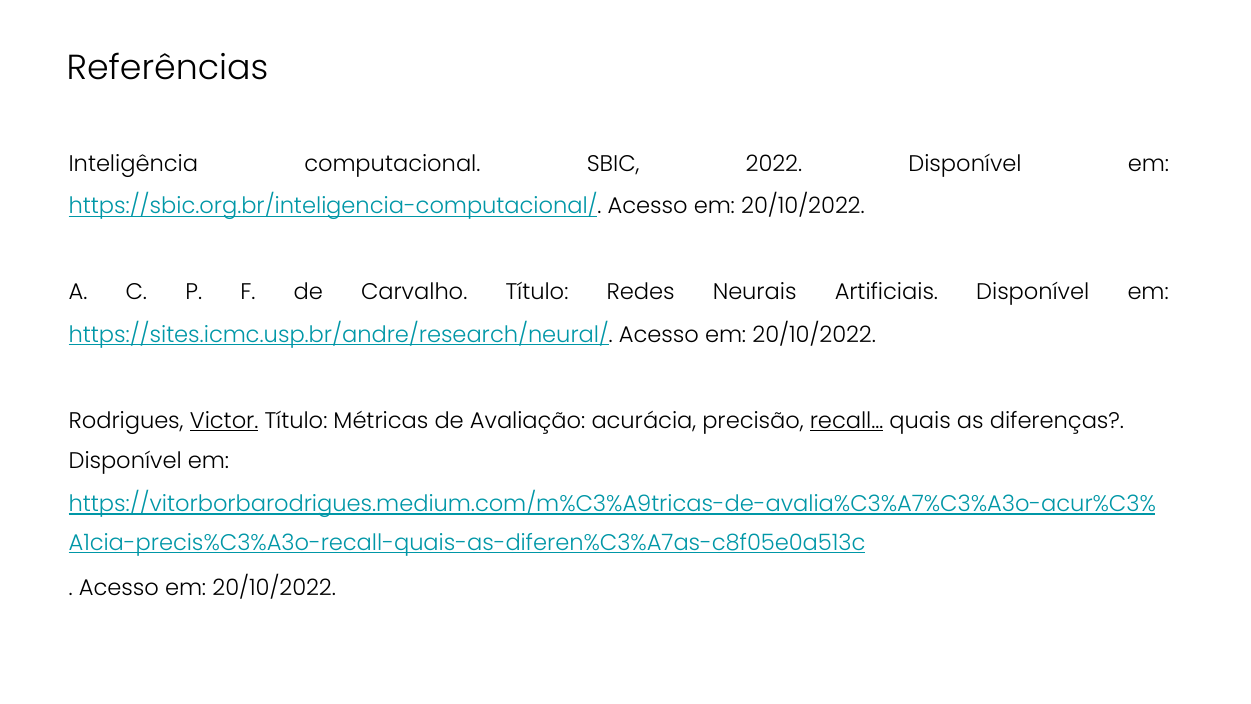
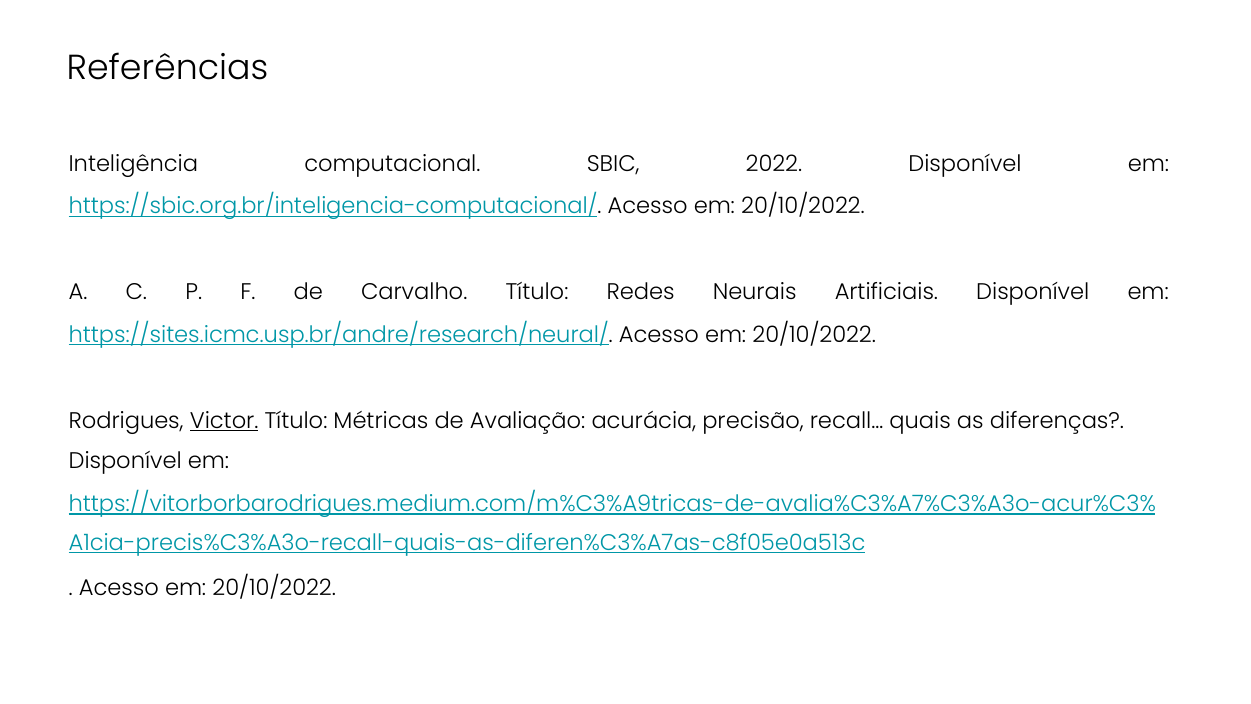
recall… underline: present -> none (847, 421)
